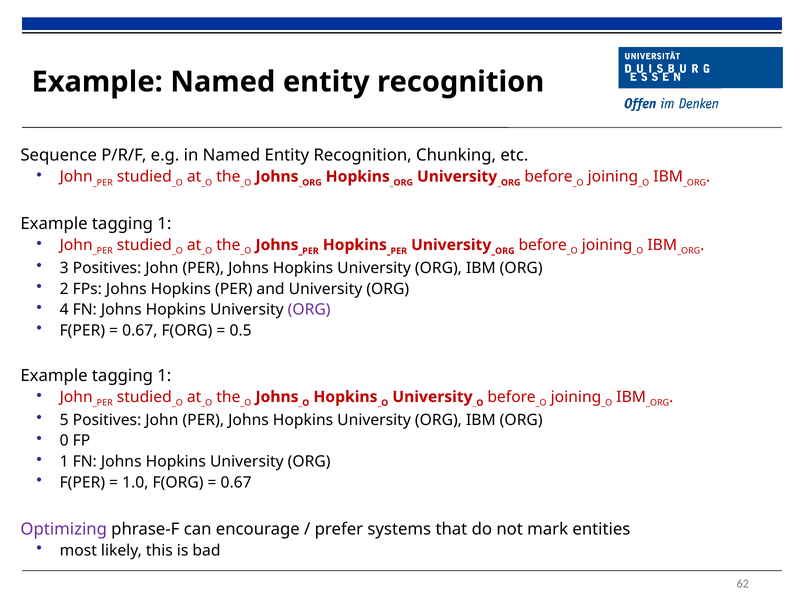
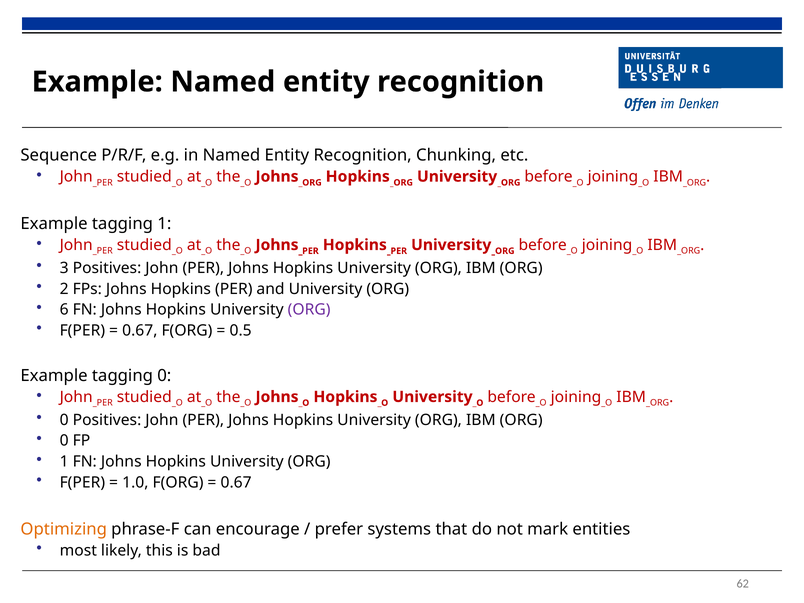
4: 4 -> 6 (64, 310)
1: 1 -> 0 (164, 375)
5: 5 -> 0 (64, 420)
Optimizing colour: purple -> orange (64, 529)
